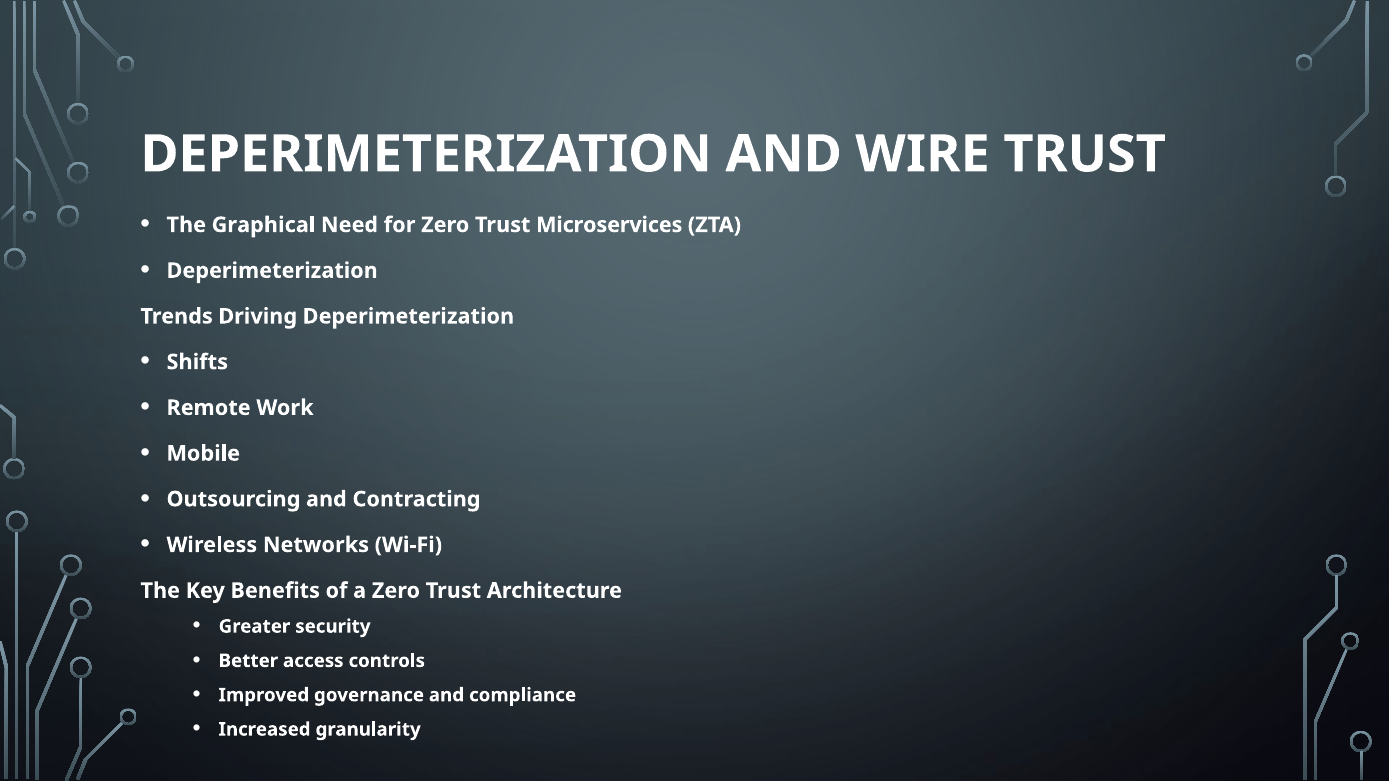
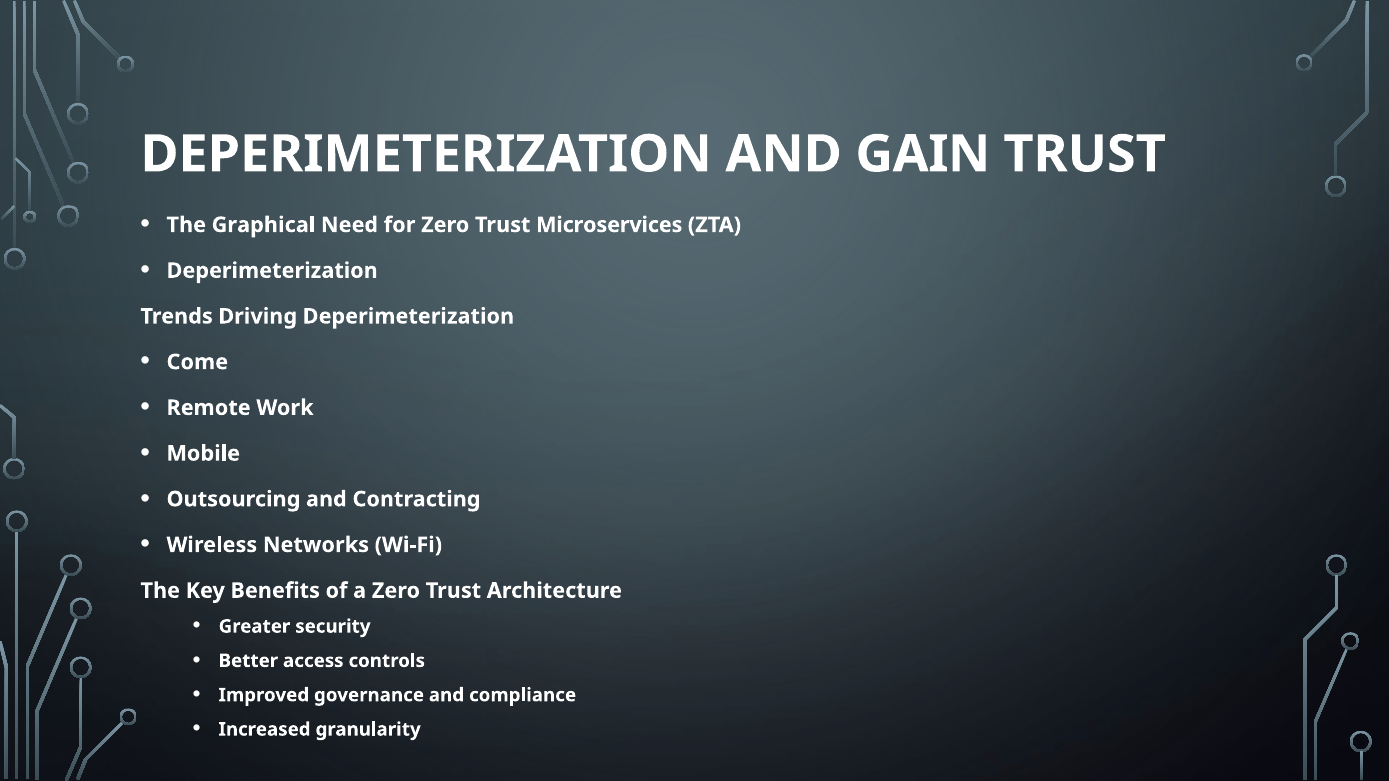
WIRE: WIRE -> GAIN (923, 154)
Shifts: Shifts -> Come (197, 362)
